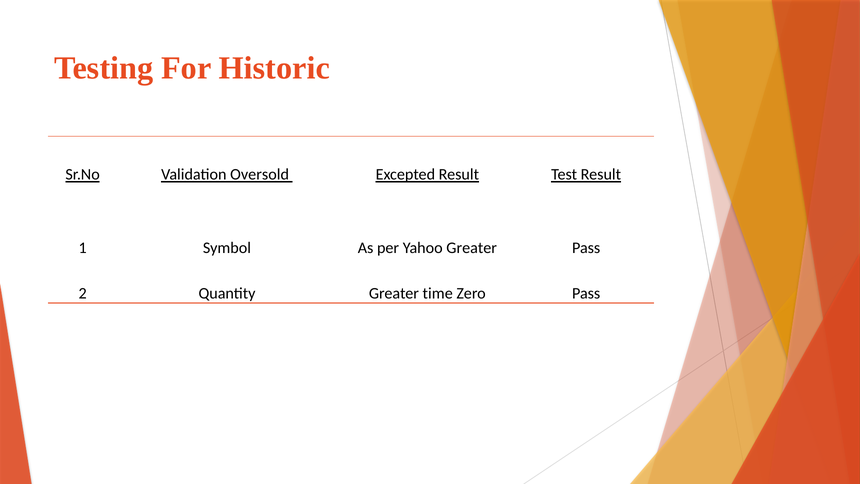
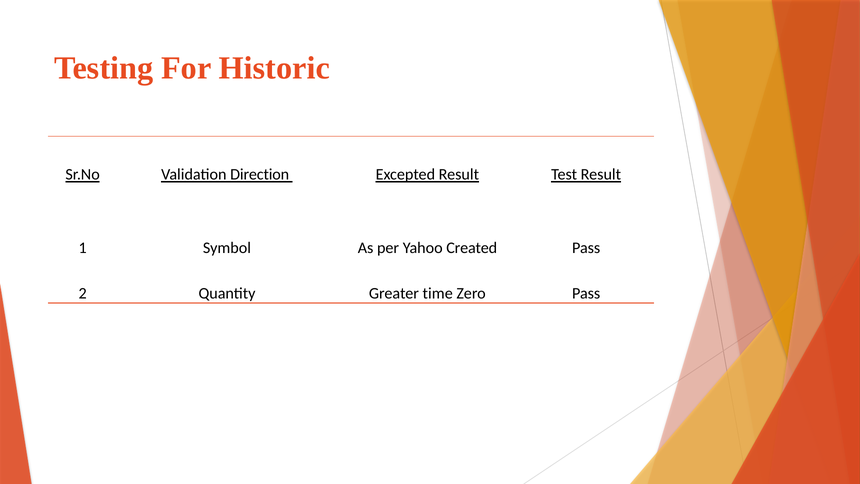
Oversold: Oversold -> Direction (260, 175)
Yahoo Greater: Greater -> Created (472, 248)
